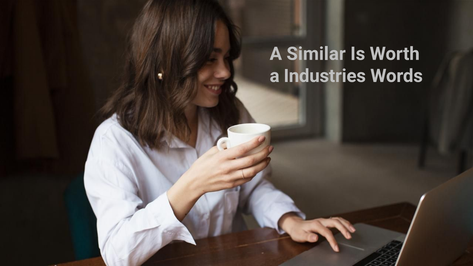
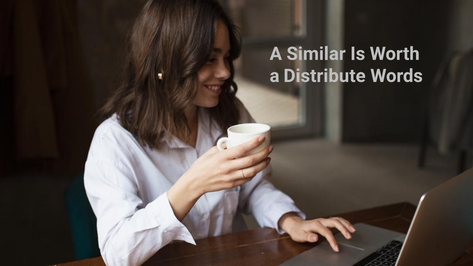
Industries: Industries -> Distribute (325, 76)
